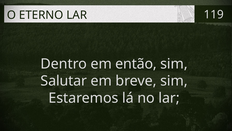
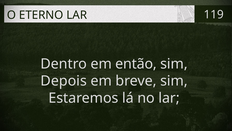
Salutar: Salutar -> Depois (64, 81)
